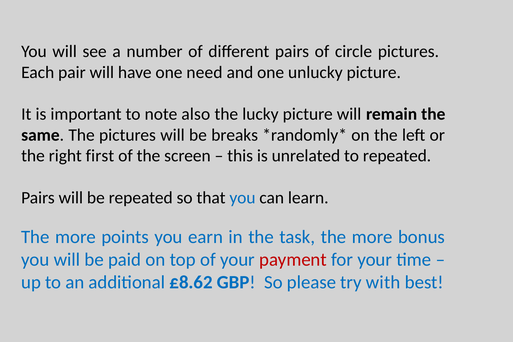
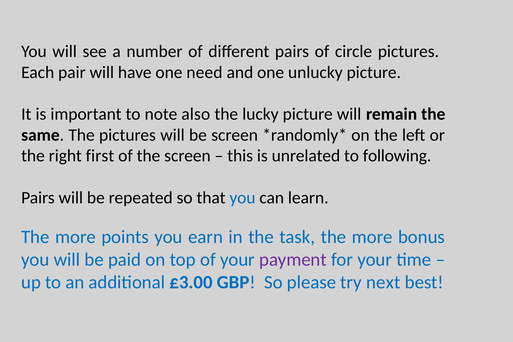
be breaks: breaks -> screen (235, 135)
to repeated: repeated -> following (397, 156)
payment colour: red -> purple (293, 260)
£8.62: £8.62 -> £3.00 (191, 282)
with: with -> next (383, 282)
